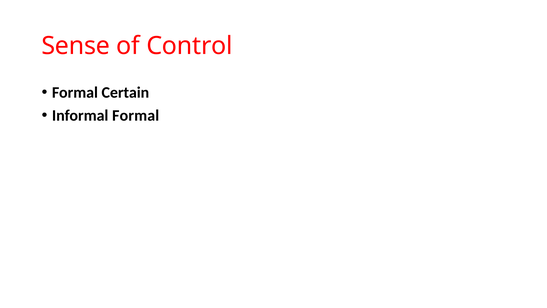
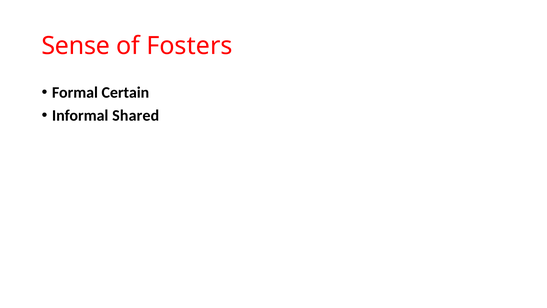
Control: Control -> Fosters (189, 46)
Informal Formal: Formal -> Shared (136, 115)
